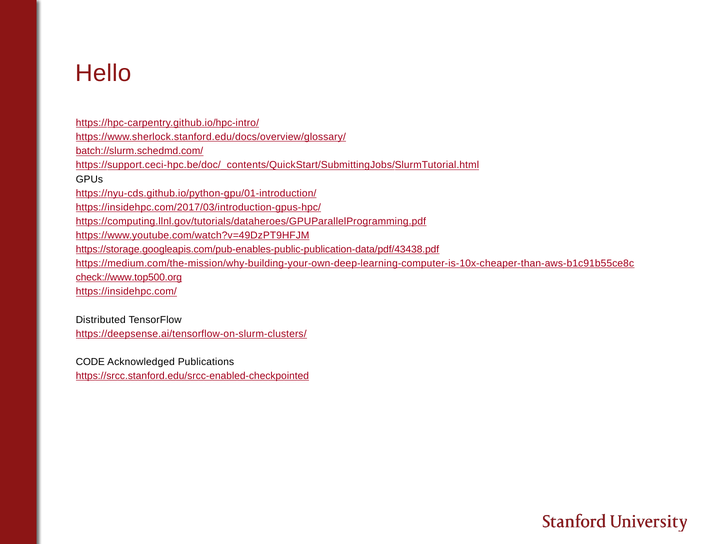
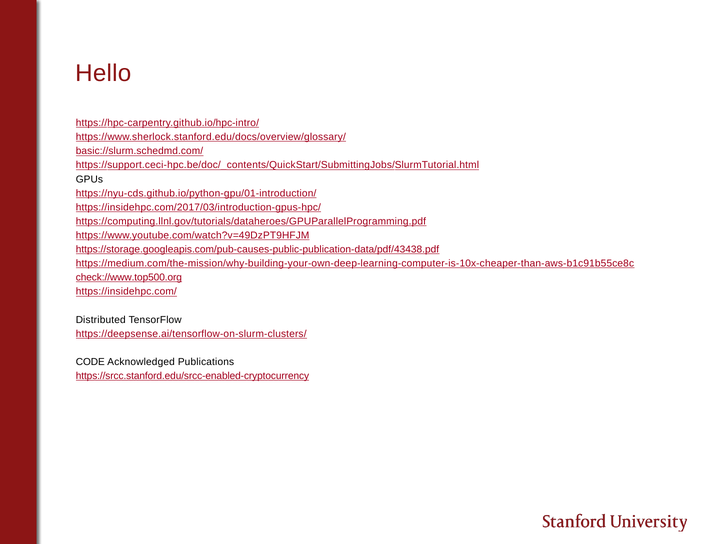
batch://slurm.schedmd.com/: batch://slurm.schedmd.com/ -> basic://slurm.schedmd.com/ (139, 151)
https://storage.googleapis.com/pub-enables-public-publication-data/pdf/43438.pdf: https://storage.googleapis.com/pub-enables-public-publication-data/pdf/43438.pdf -> https://storage.googleapis.com/pub-causes-public-publication-data/pdf/43438.pdf (257, 249)
https://srcc.stanford.edu/srcc-enabled-checkpointed: https://srcc.stanford.edu/srcc-enabled-checkpointed -> https://srcc.stanford.edu/srcc-enabled-cryptocurrency (192, 376)
